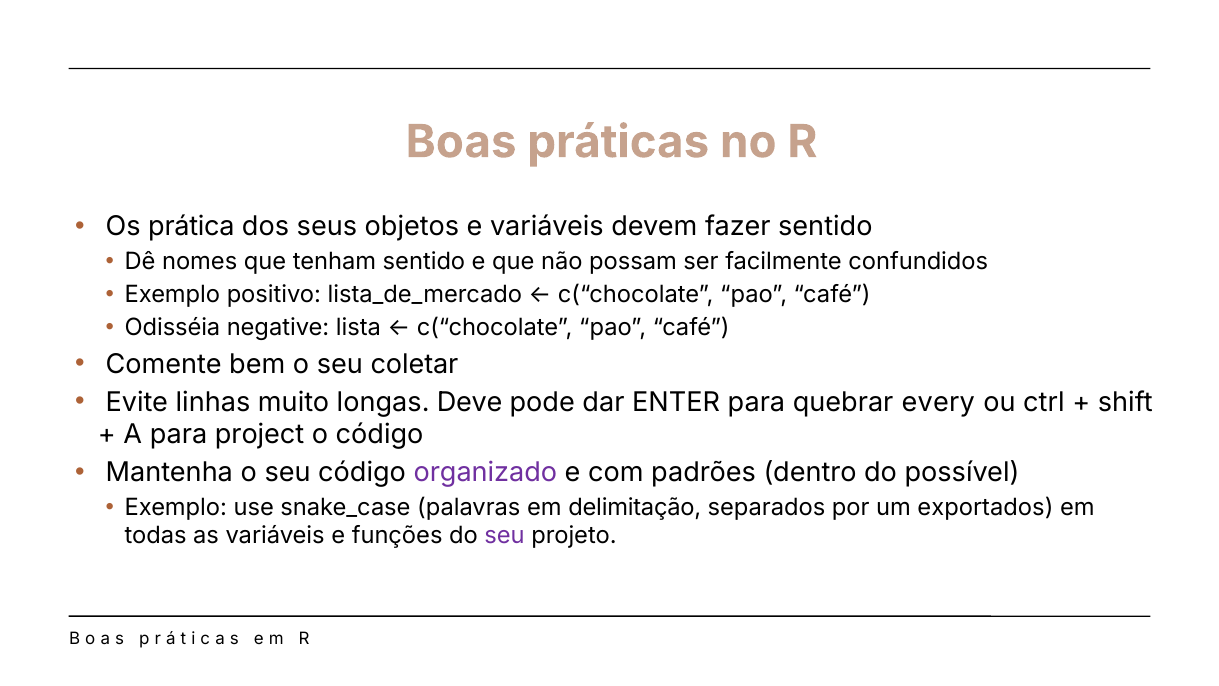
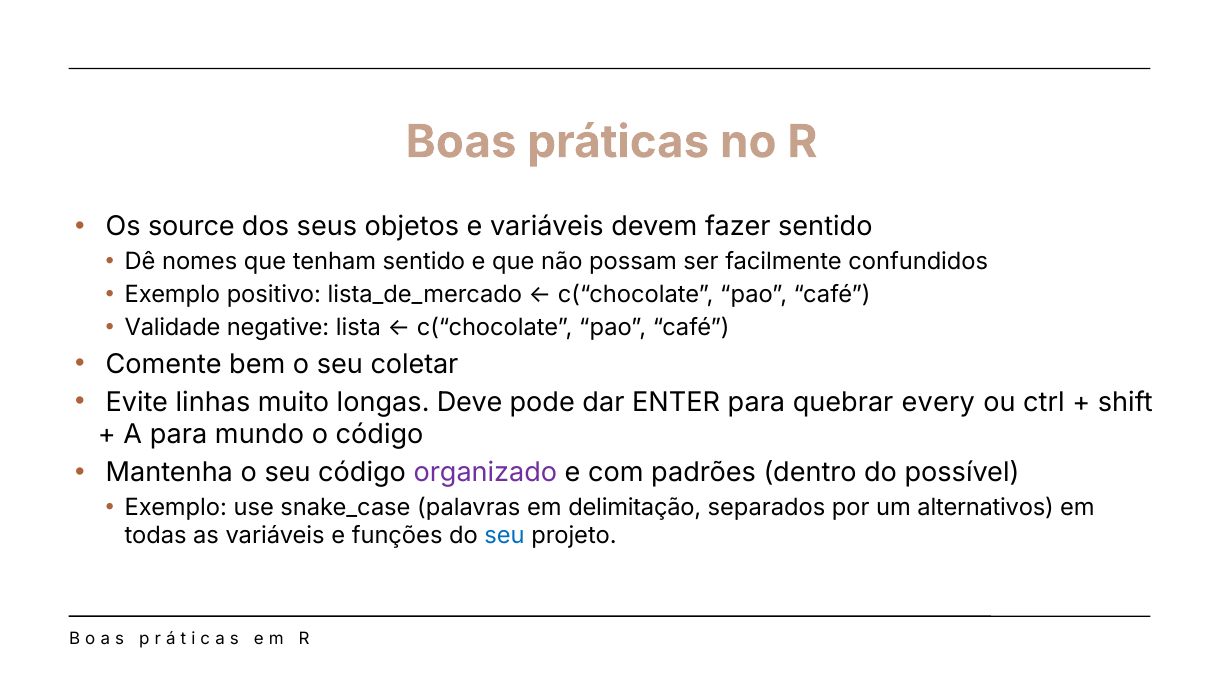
prática: prática -> source (191, 227)
Odisséia: Odisséia -> Validade (173, 328)
project: project -> mundo (259, 435)
exportados: exportados -> alternativos (986, 508)
seu colour: purple -> blue (505, 536)
